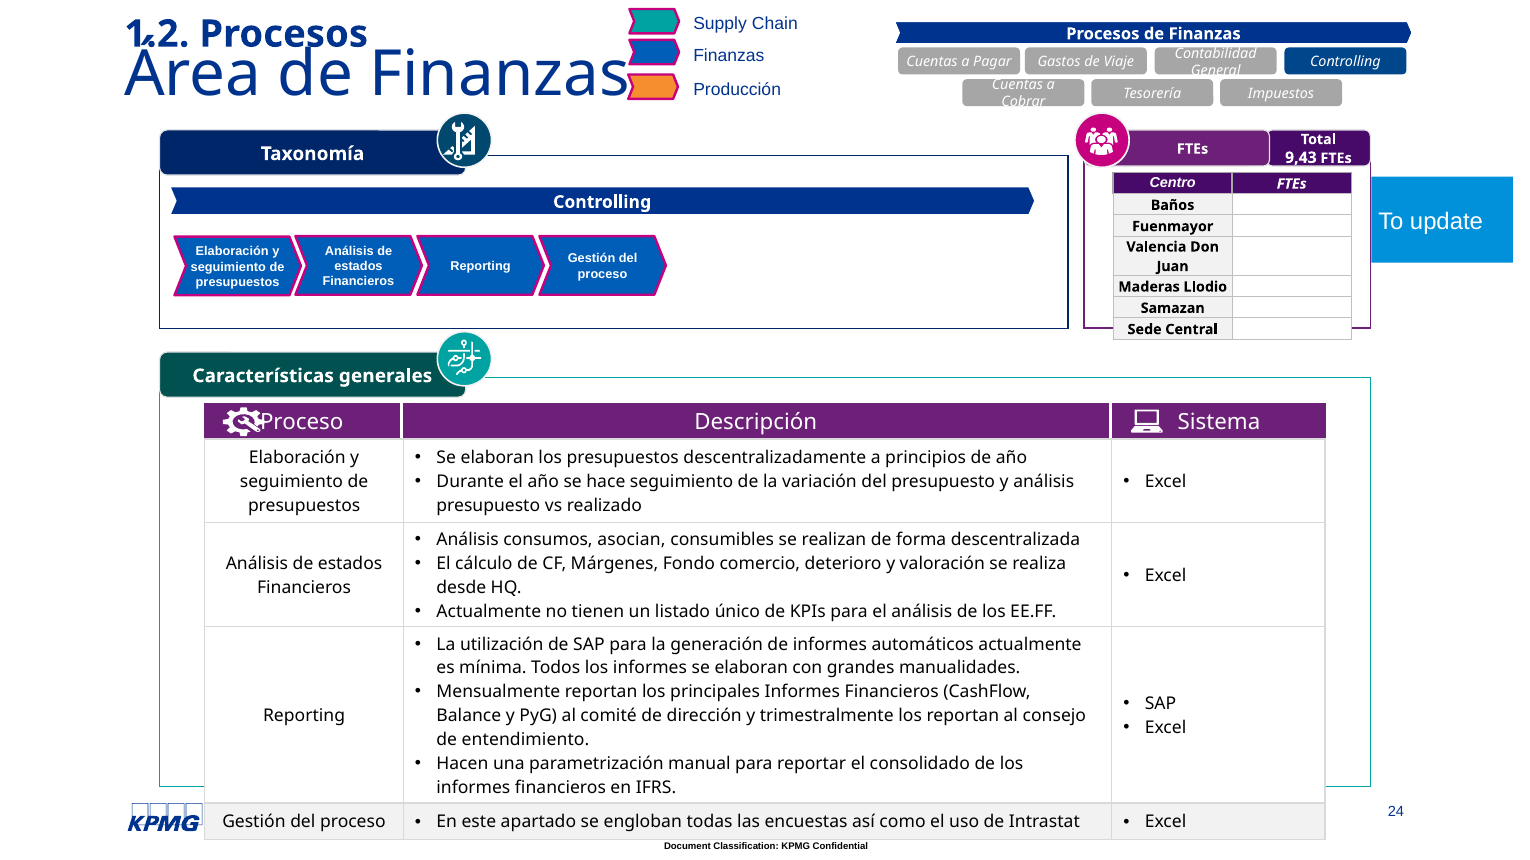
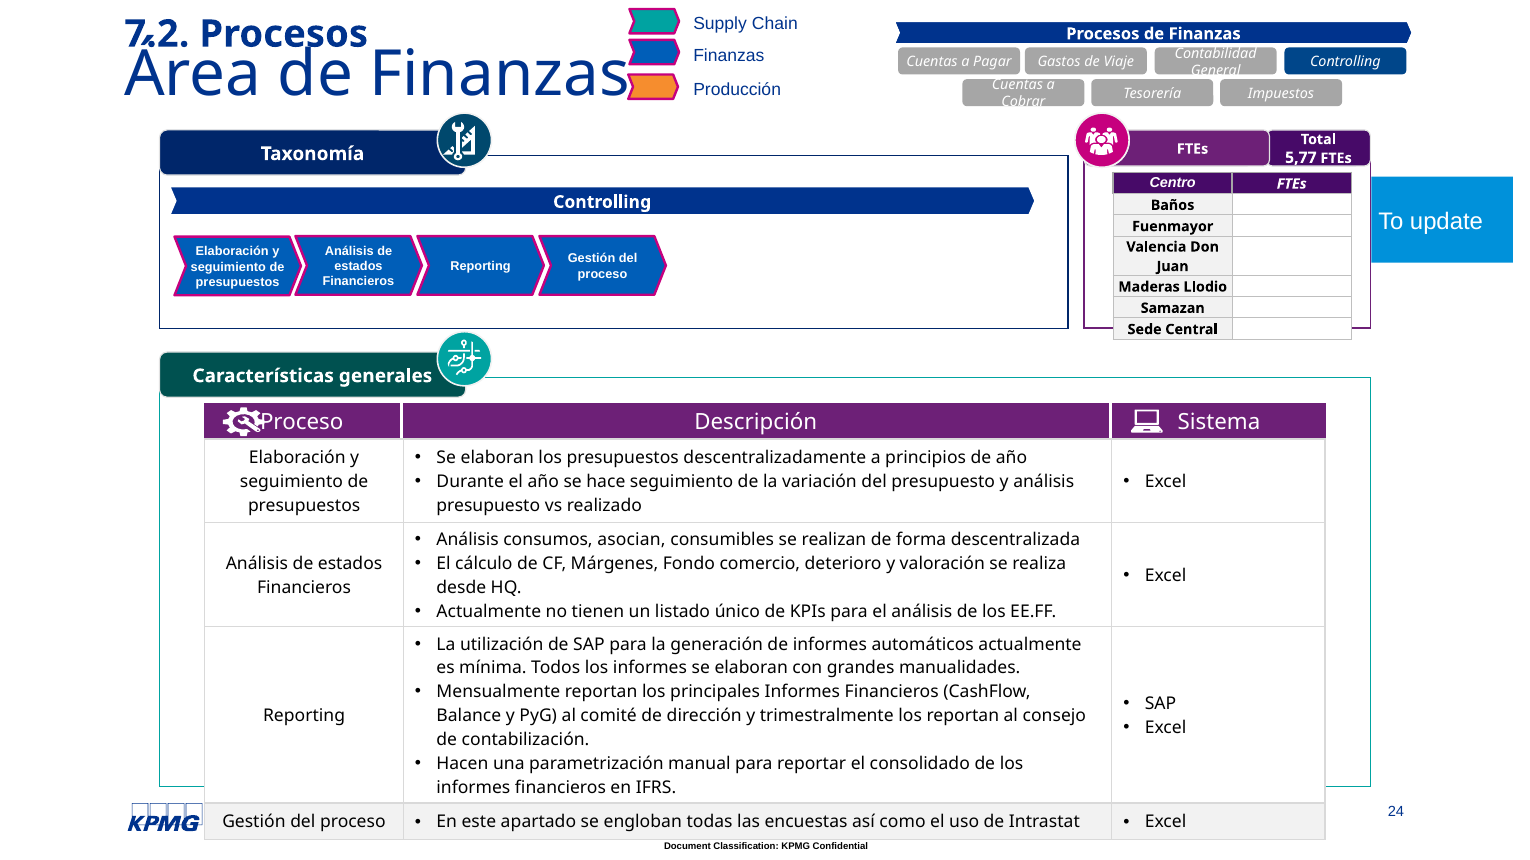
1.2: 1.2 -> 7.2 (157, 34)
9,43: 9,43 -> 5,77 (1301, 158)
entendimiento: entendimiento -> contabilización (526, 740)
